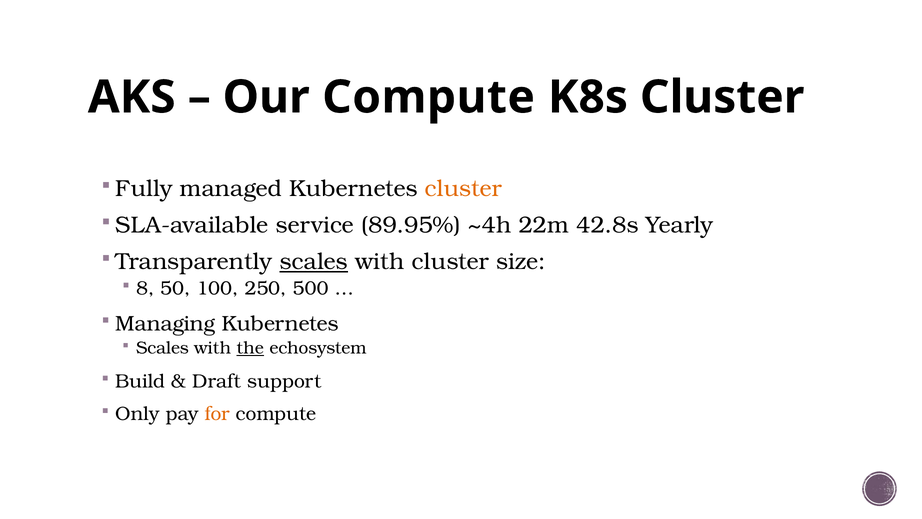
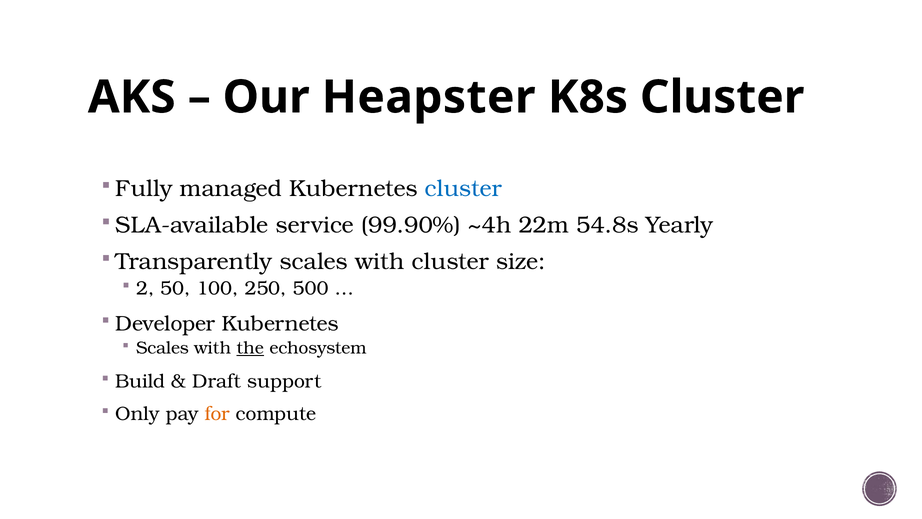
Our Compute: Compute -> Heapster (429, 97)
cluster colour: orange -> blue (463, 189)
89.95%: 89.95% -> 99.90% (411, 225)
42.8s: 42.8s -> 54.8s (607, 225)
scales underline: present -> none (314, 261)
8: 8 -> 2 (145, 288)
Managing: Managing -> Developer (165, 323)
